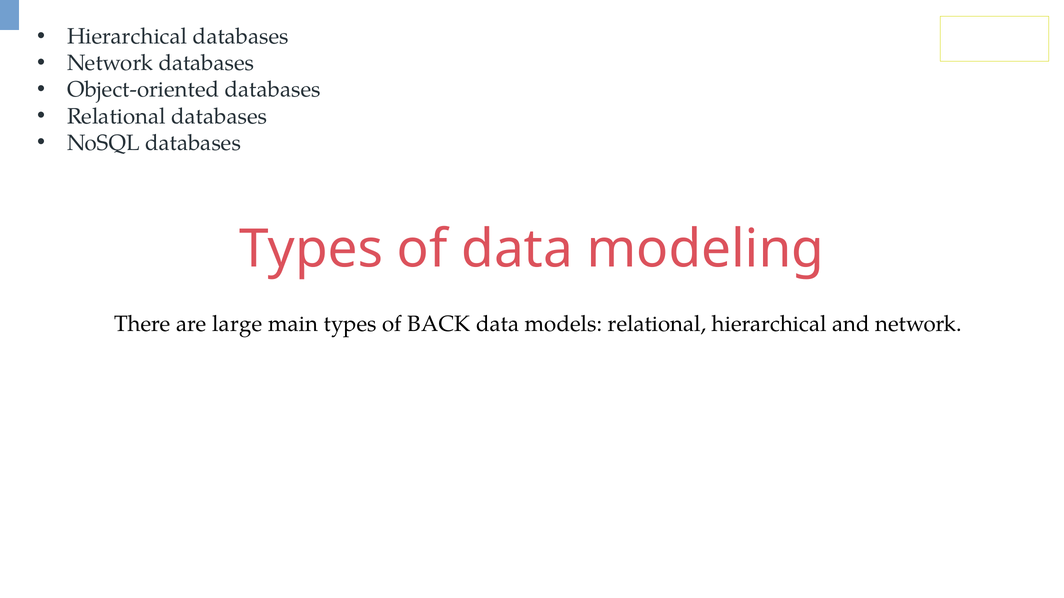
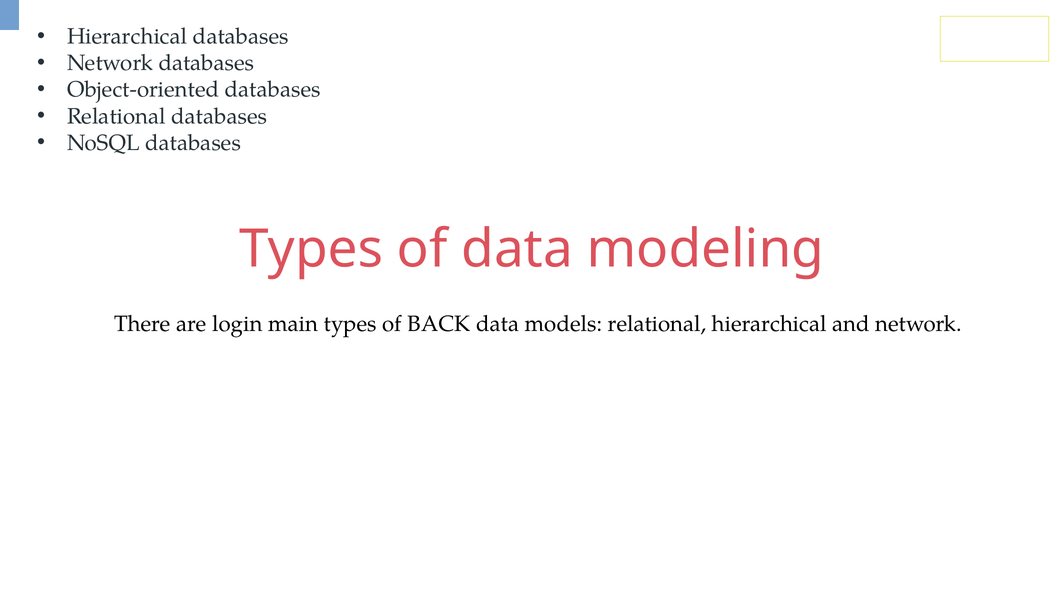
large: large -> login (237, 324)
